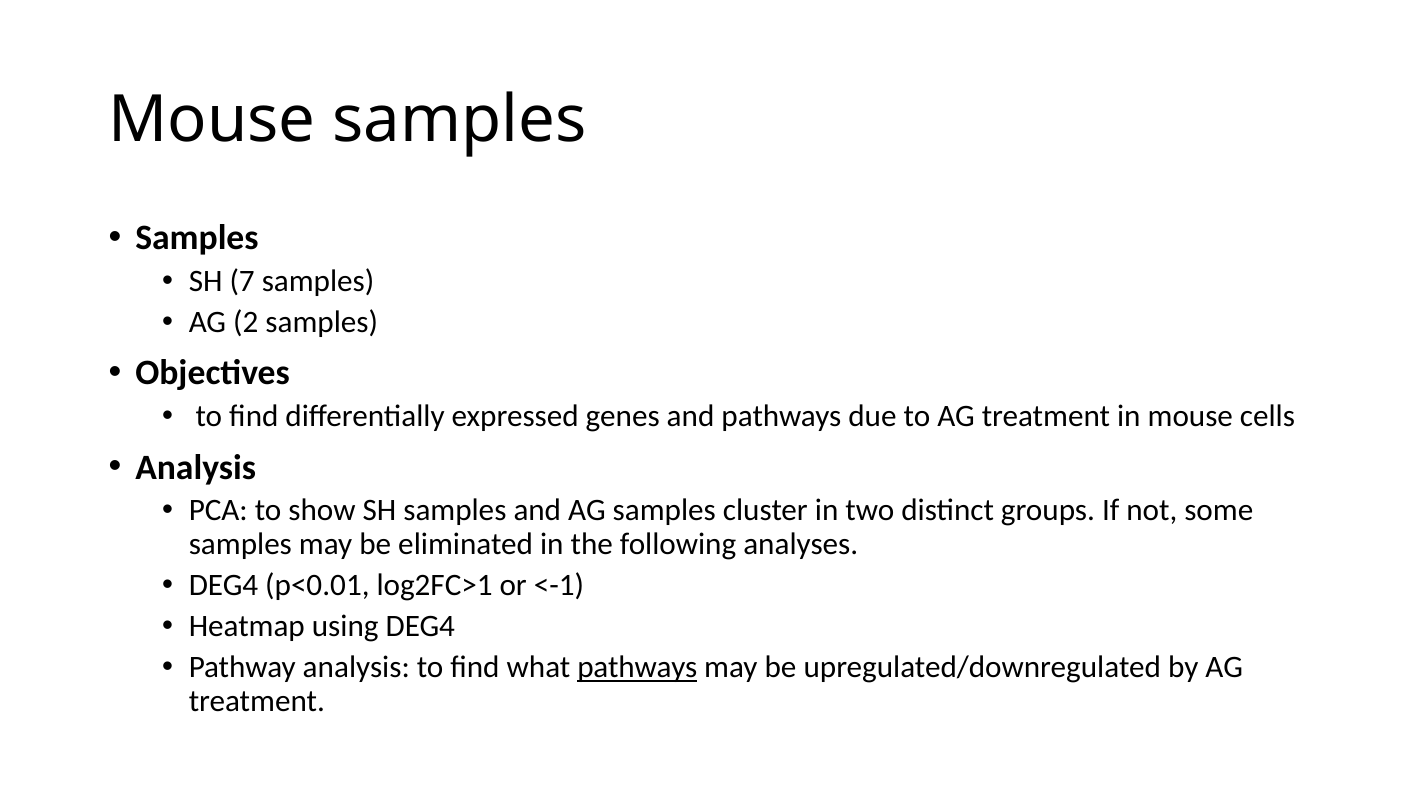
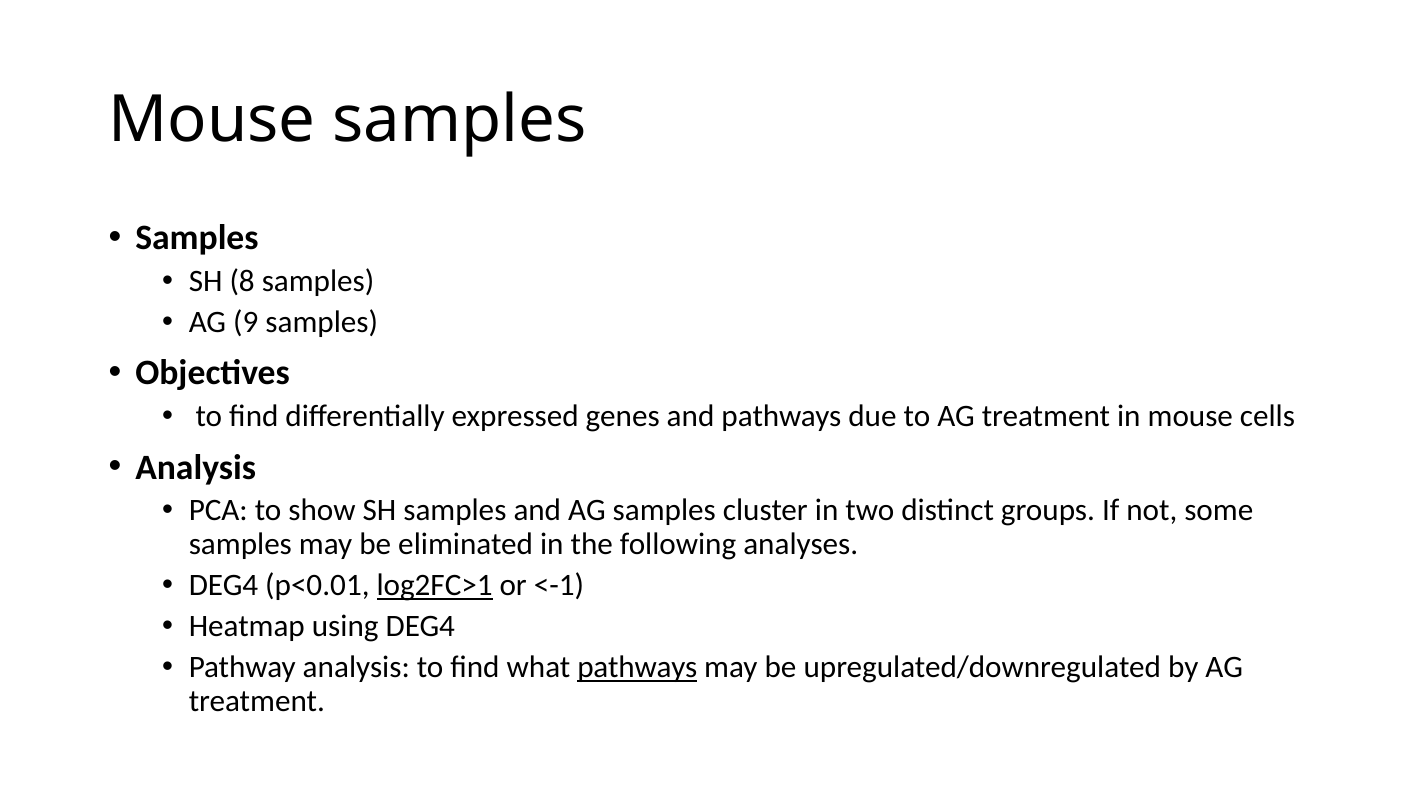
7: 7 -> 8 (242, 281)
2: 2 -> 9 (246, 322)
log2FC>1 underline: none -> present (435, 586)
